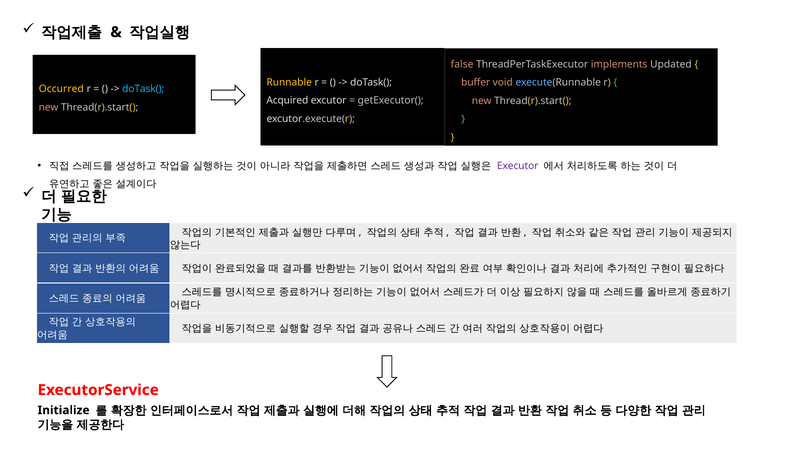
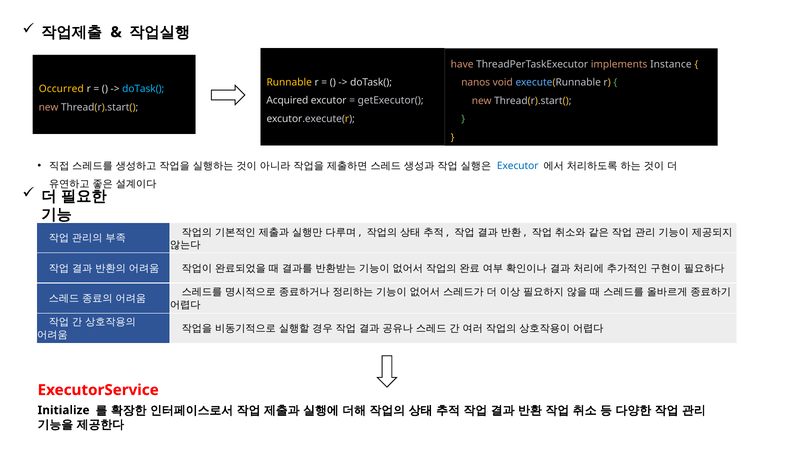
false: false -> have (462, 64)
Updated: Updated -> Instance (671, 64)
buffer: buffer -> nanos (476, 82)
Executor colour: purple -> blue (518, 166)
